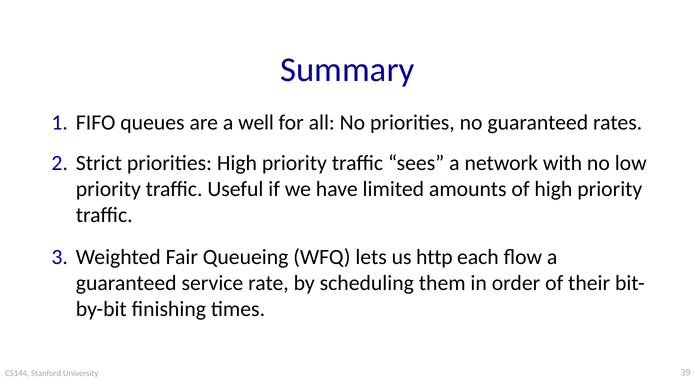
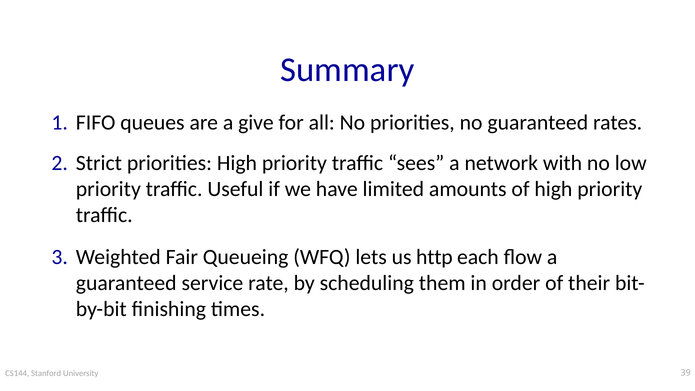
well: well -> give (256, 122)
